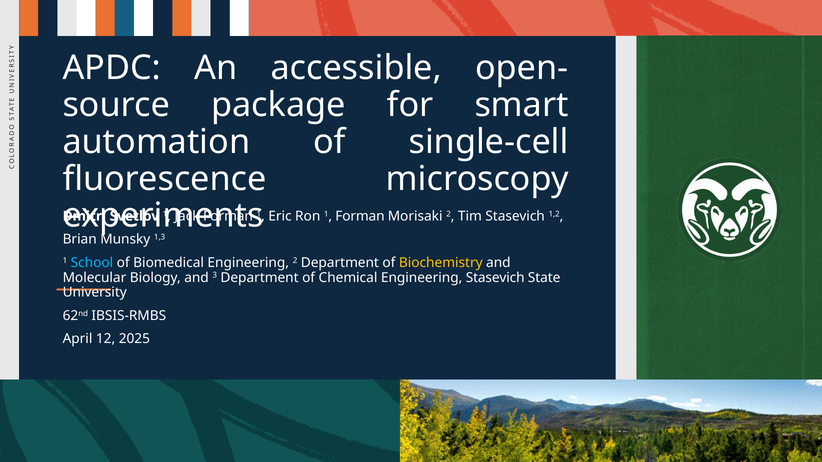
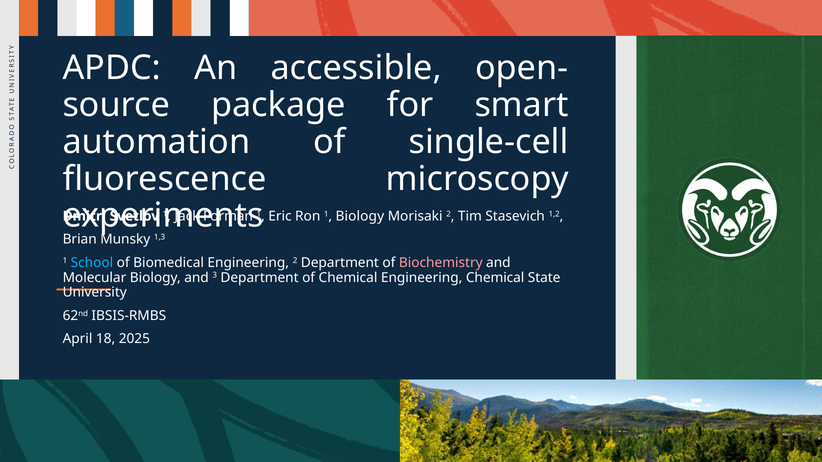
1 Forman: Forman -> Biology (360, 216)
Biochemistry colour: yellow -> pink (441, 263)
Engineering Stasevich: Stasevich -> Chemical (495, 278)
12: 12 -> 18 (106, 339)
